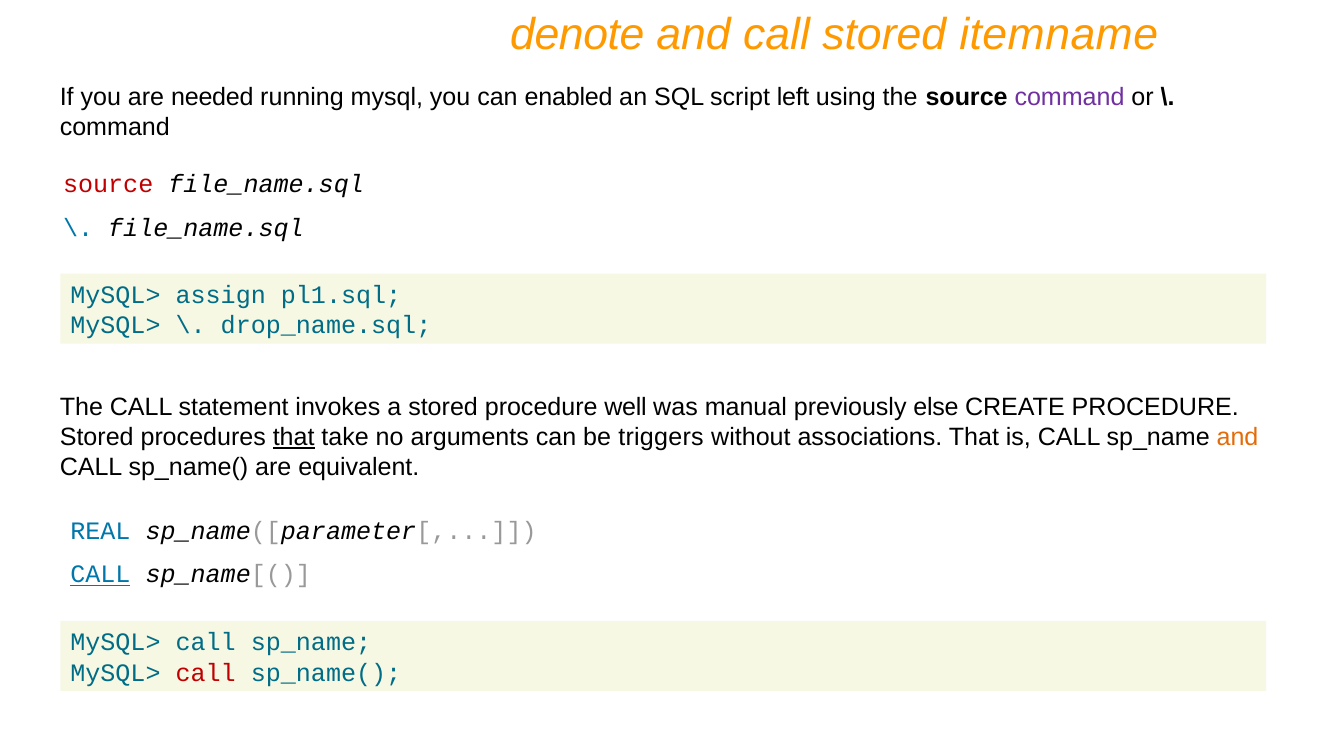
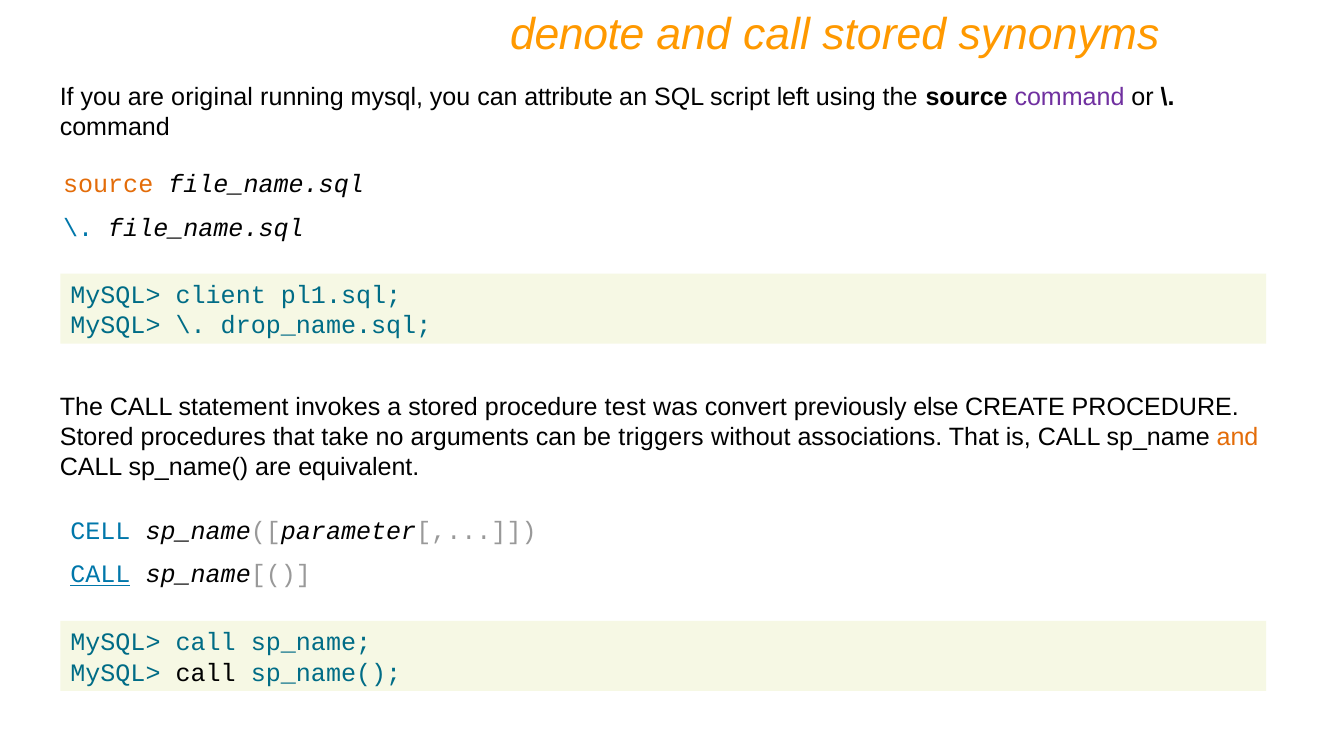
itemname: itemname -> synonyms (1059, 35)
needed: needed -> original (212, 98)
enabled: enabled -> attribute (569, 98)
source colour: red -> orange (108, 184)
assign: assign -> client (221, 295)
well: well -> test (625, 407)
manual: manual -> convert (746, 407)
that underline: present -> none (294, 437)
REAL: REAL -> CELL (100, 531)
call colour: red -> black (206, 673)
